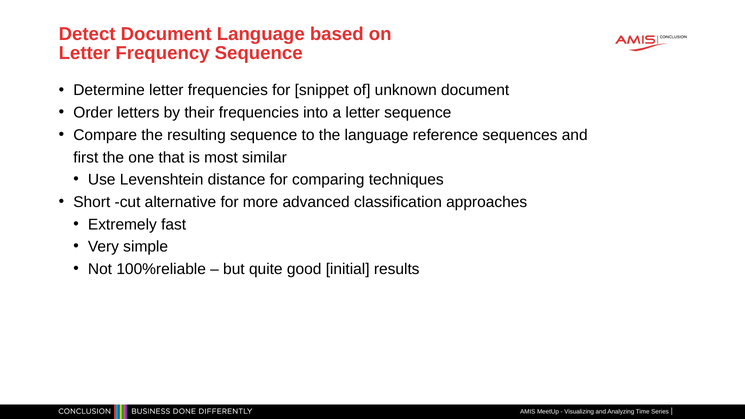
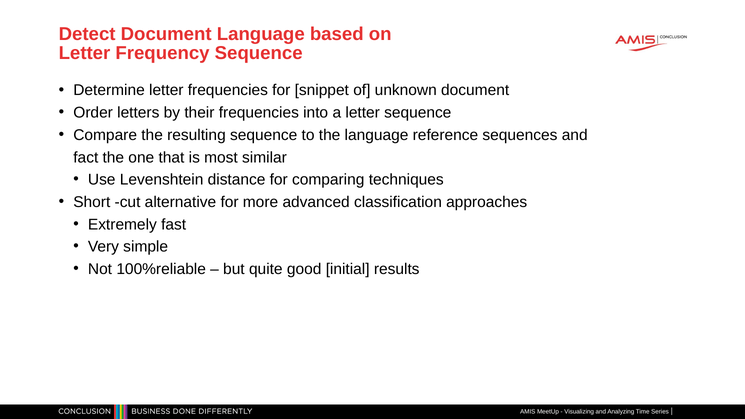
first: first -> fact (86, 157)
